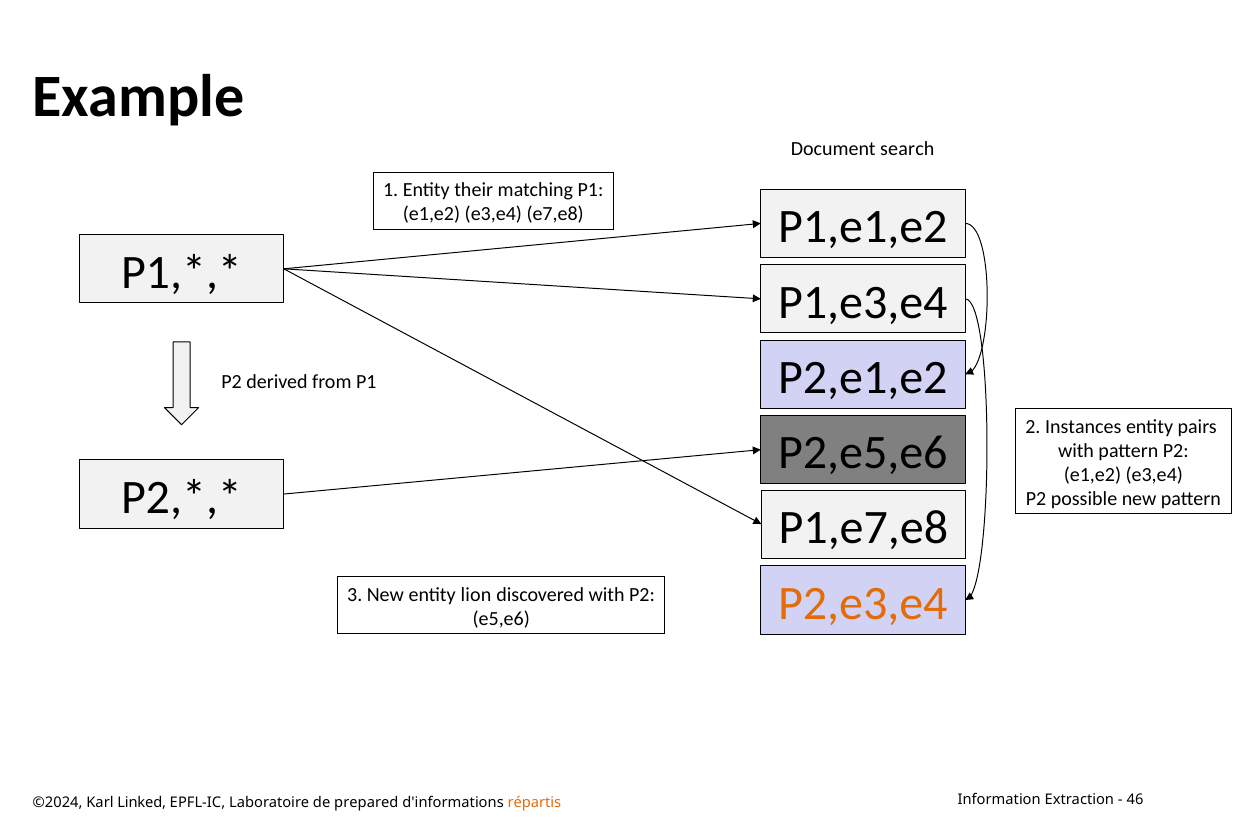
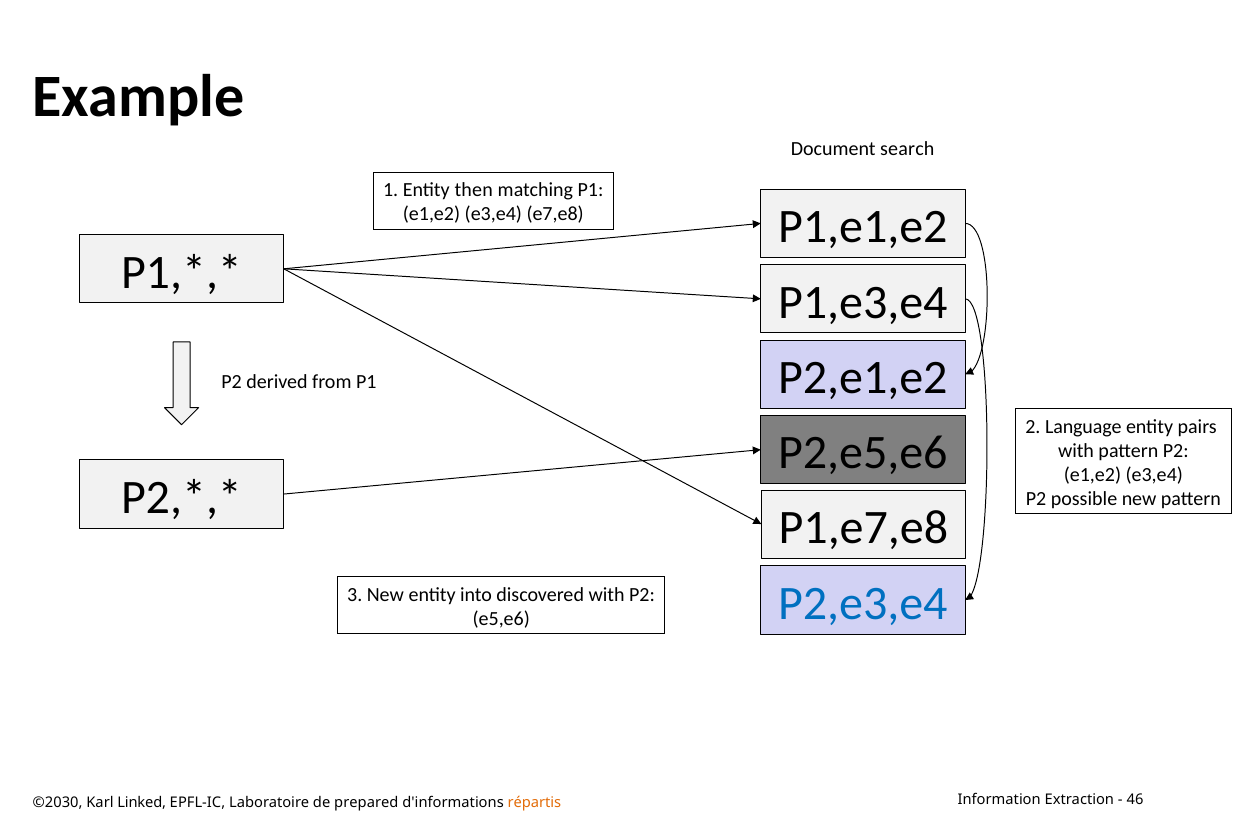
their: their -> then (474, 190)
Instances: Instances -> Language (1083, 426)
P2,e3,e4 colour: orange -> blue (863, 603)
lion: lion -> into (476, 594)
©2024: ©2024 -> ©2030 (58, 802)
